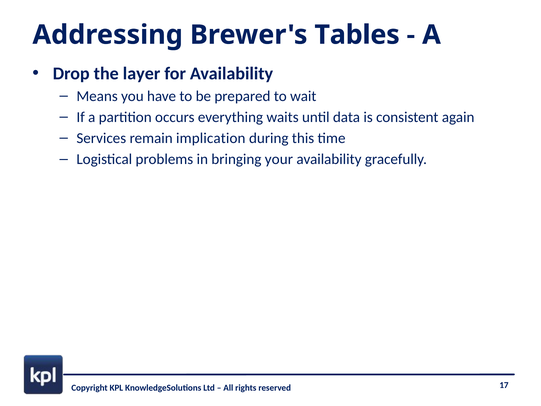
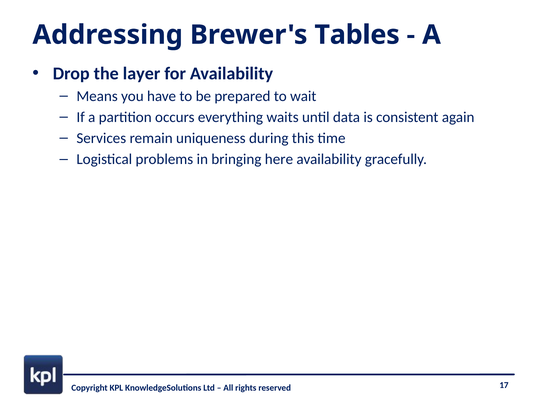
implication: implication -> uniqueness (211, 138)
your: your -> here (279, 159)
